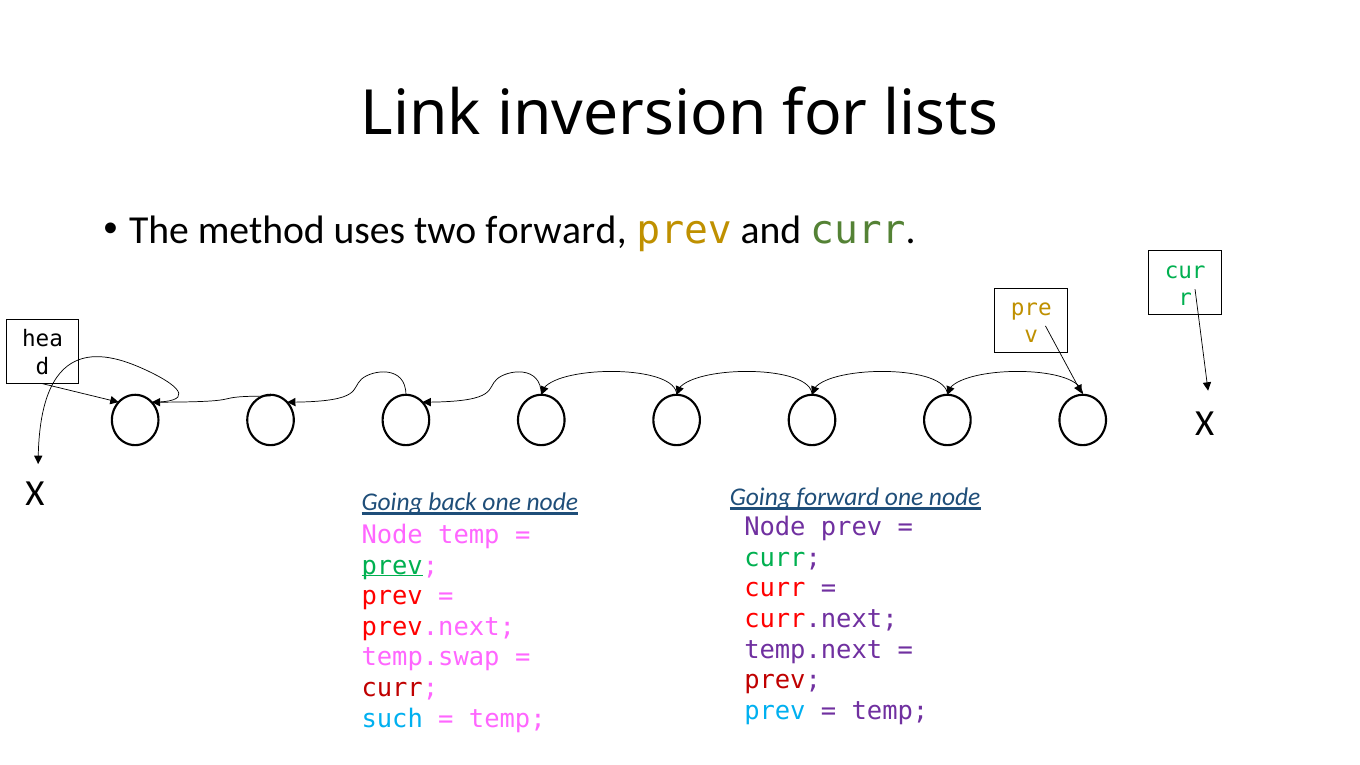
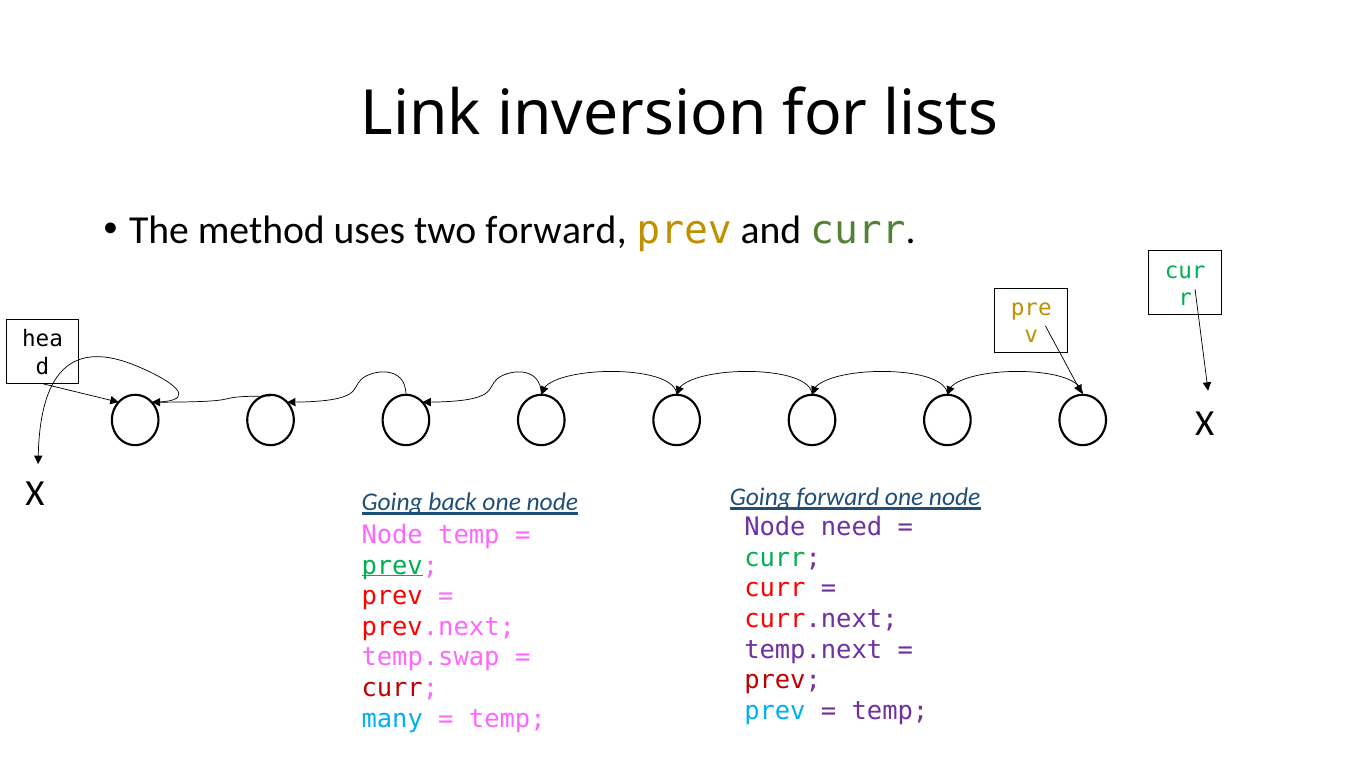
Node prev: prev -> need (852, 527)
such: such -> many (392, 719)
